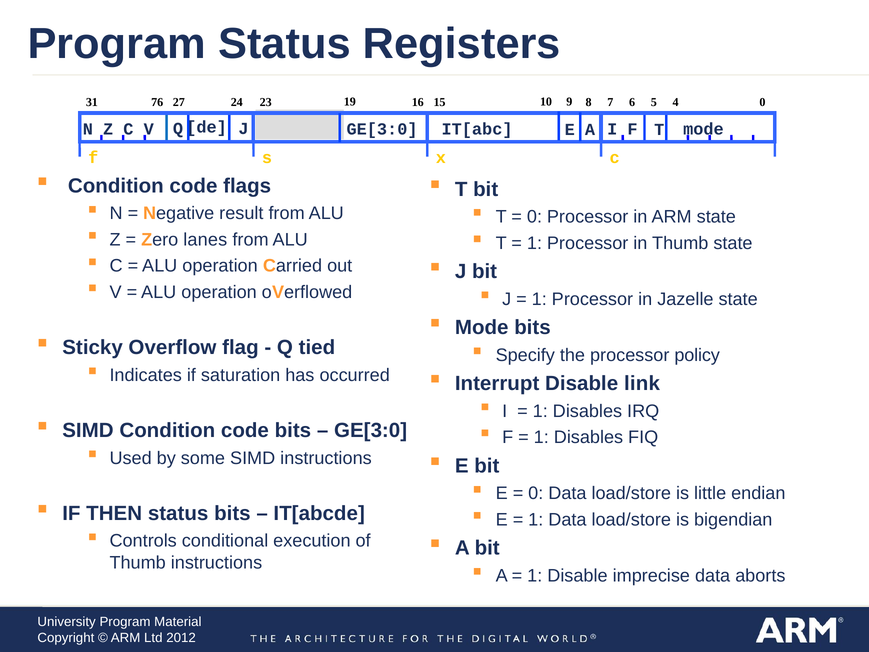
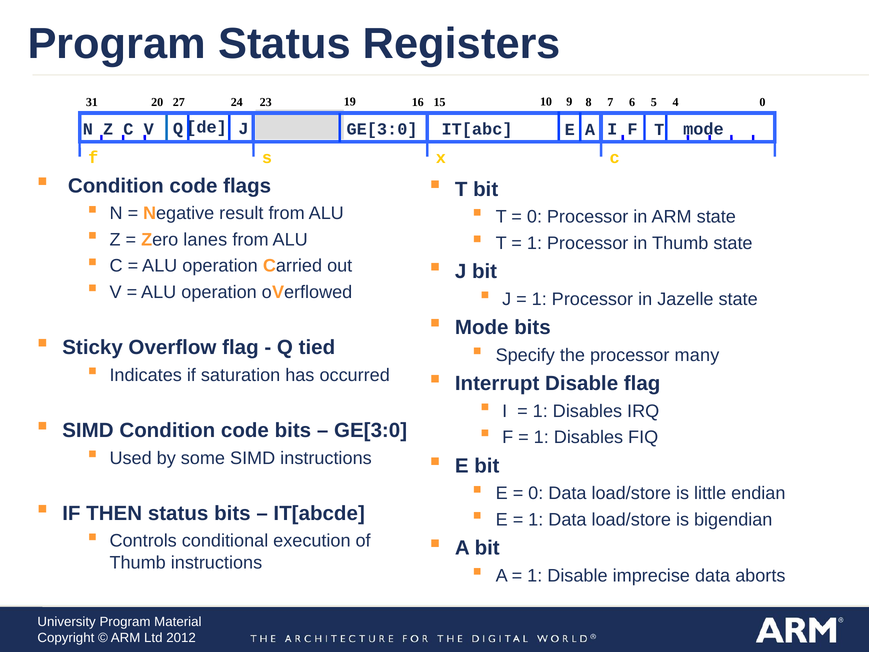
76: 76 -> 20 (157, 102)
policy: policy -> many (697, 355)
Disable link: link -> flag (642, 383)
